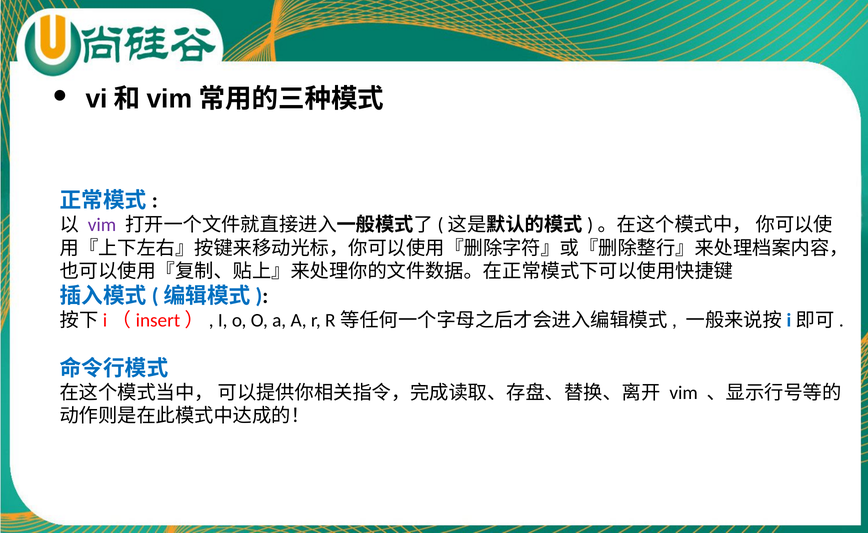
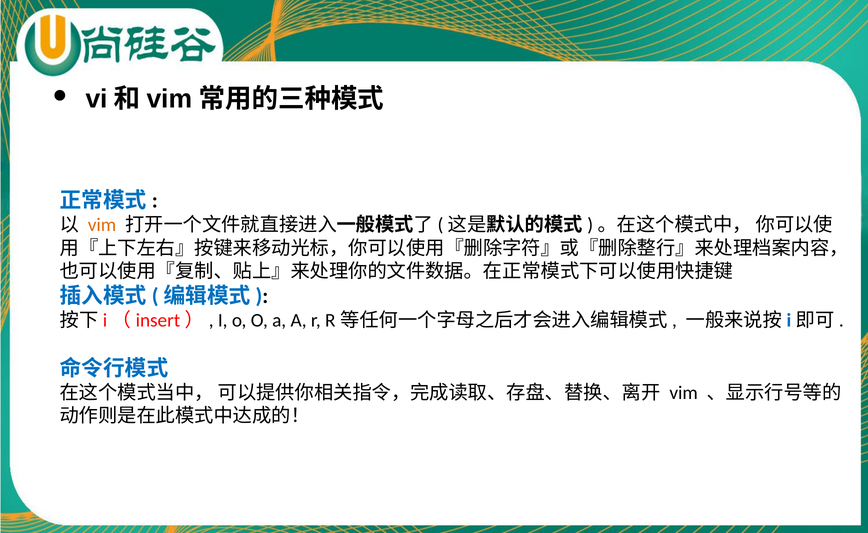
vim colour: purple -> orange (102, 225)
